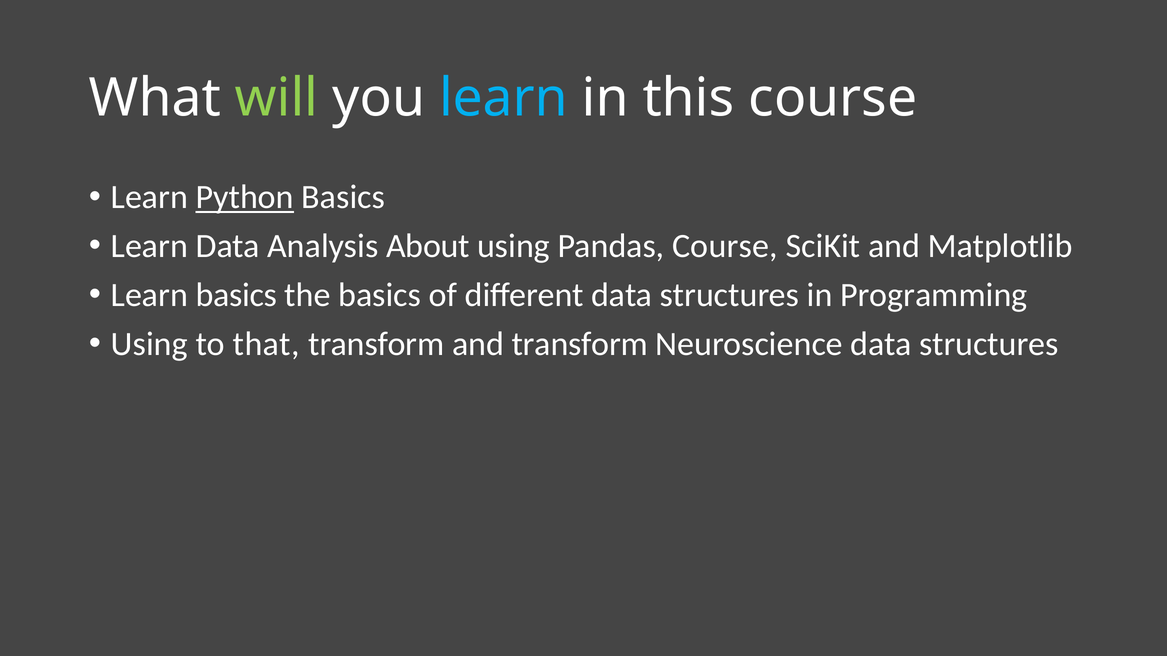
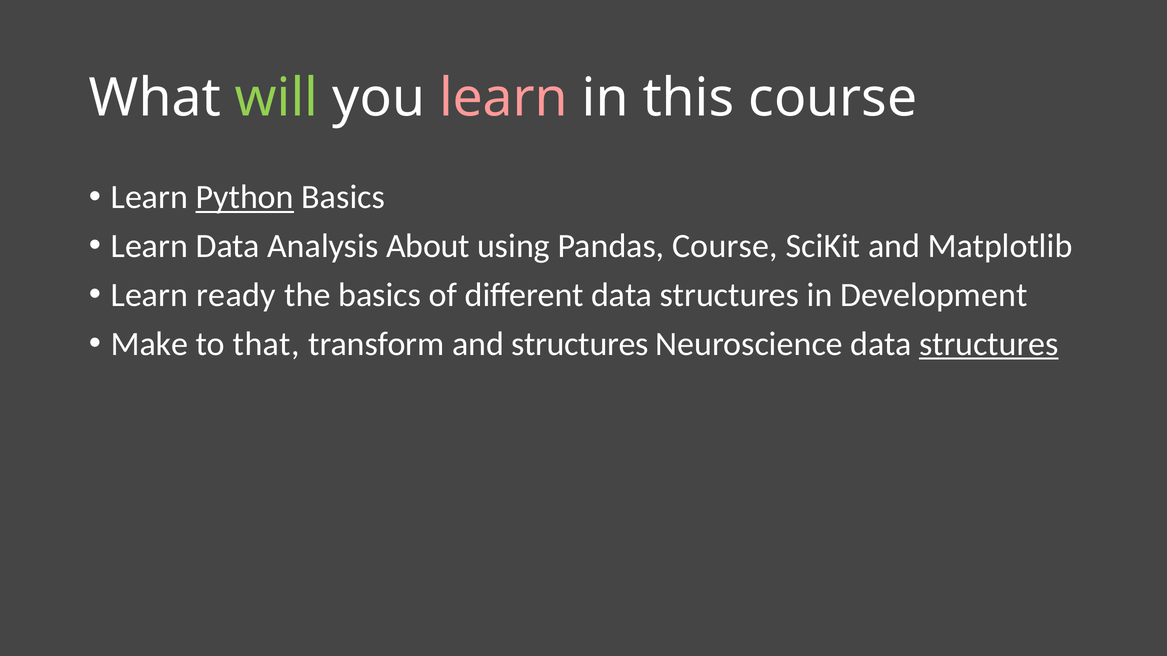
learn colour: light blue -> pink (504, 98)
Learn basics: basics -> ready (236, 295)
Programming: Programming -> Development (934, 295)
Using: Using -> Make (149, 344)
and transform: transform -> structures (580, 344)
structures underline: none -> present (989, 344)
